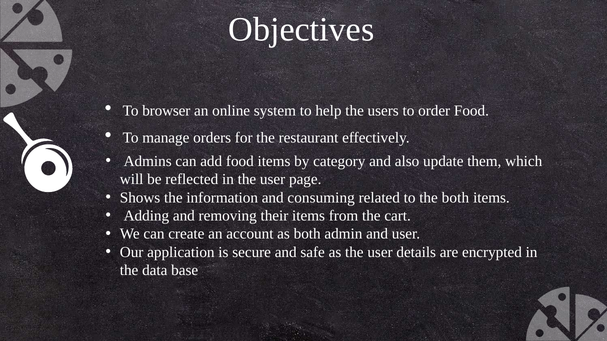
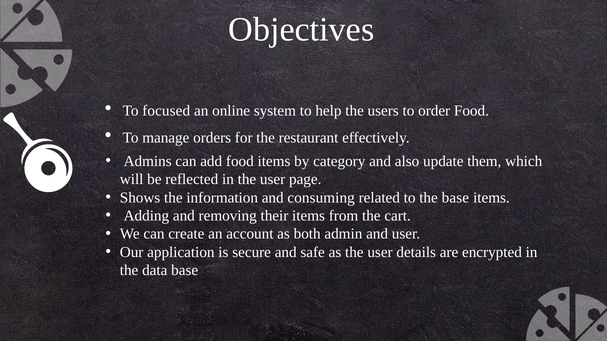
browser: browser -> focused (166, 111)
the both: both -> base (455, 198)
